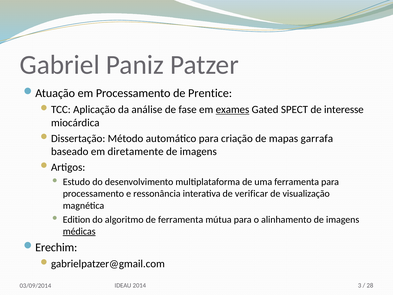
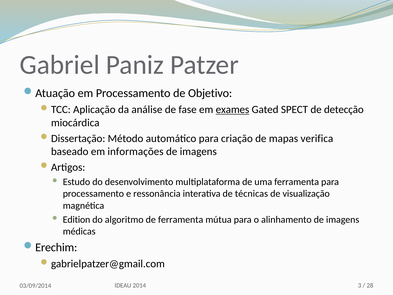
Prentice: Prentice -> Objetivo (210, 93)
interesse: interesse -> detecção (344, 109)
garrafa: garrafa -> verifica (317, 138)
diretamente: diretamente -> informações (136, 151)
verificar: verificar -> técnicas (251, 194)
médicas underline: present -> none (79, 231)
